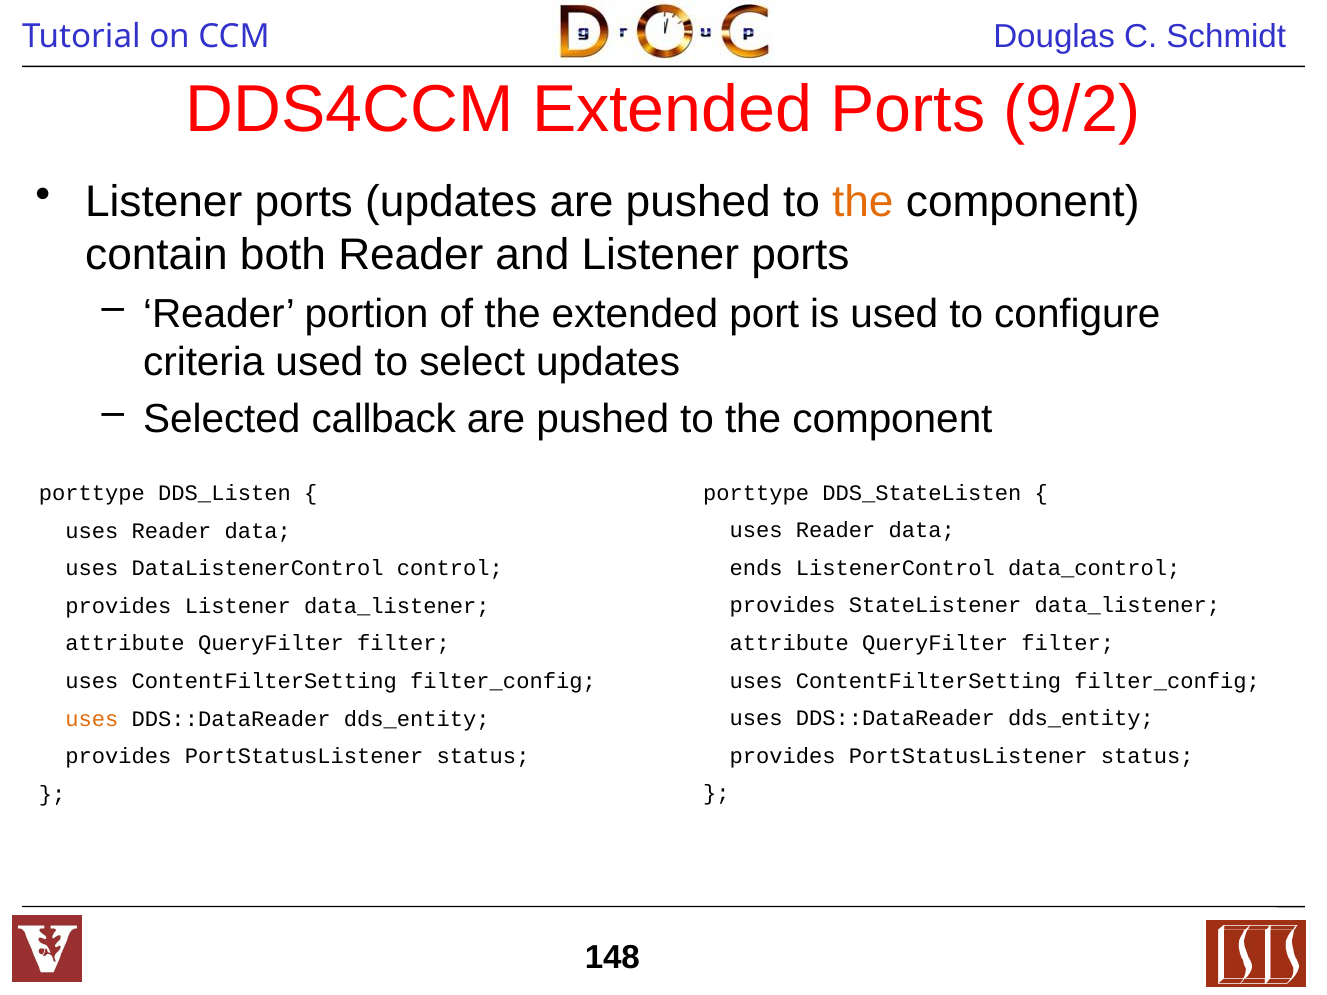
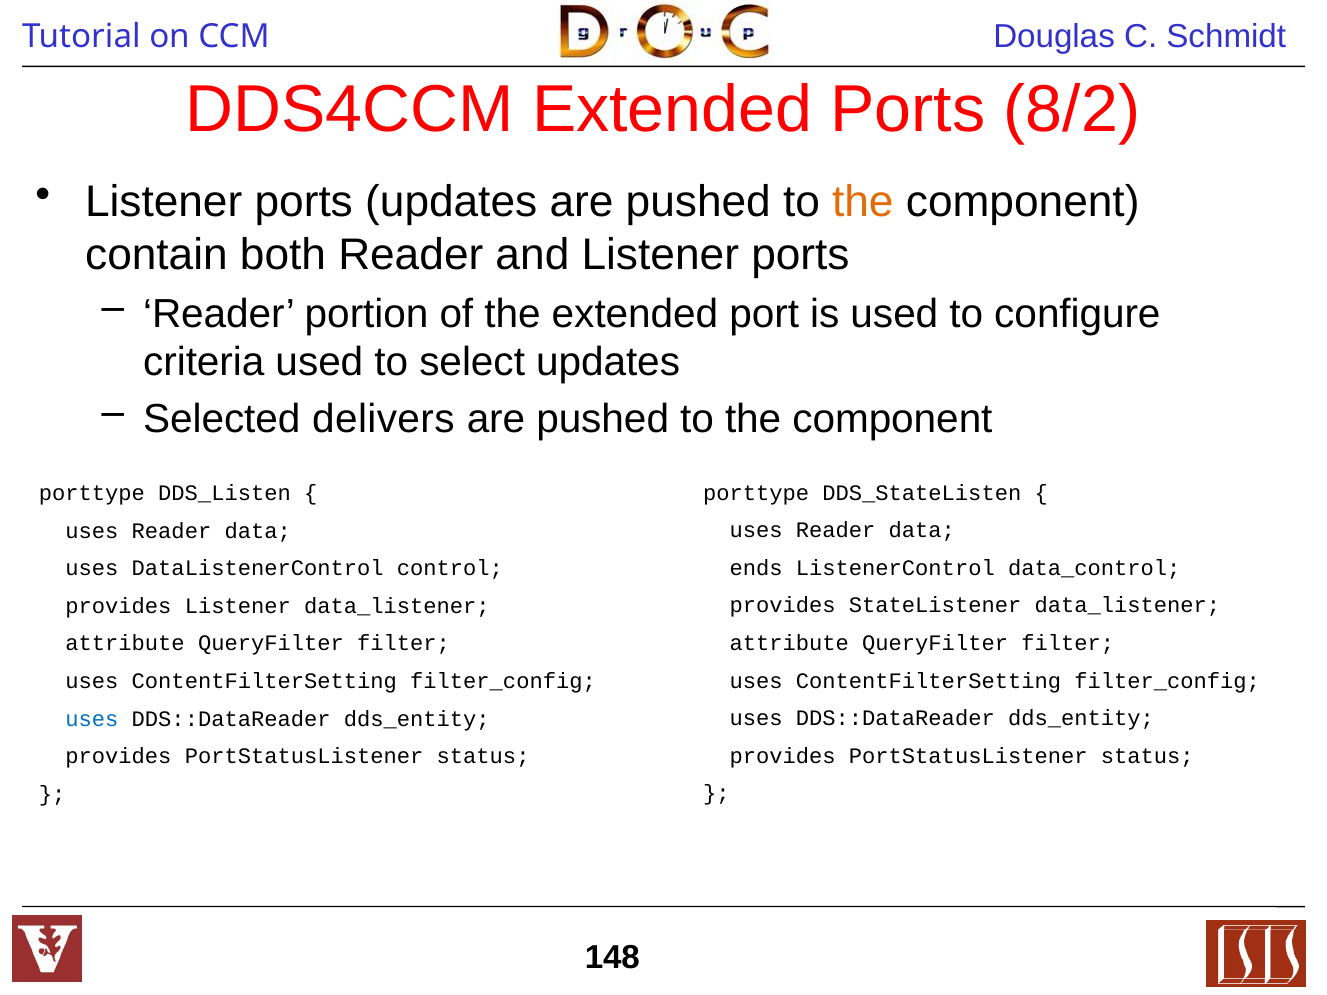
9/2: 9/2 -> 8/2 (1072, 110)
callback: callback -> delivers (383, 419)
uses colour: orange -> blue (92, 719)
